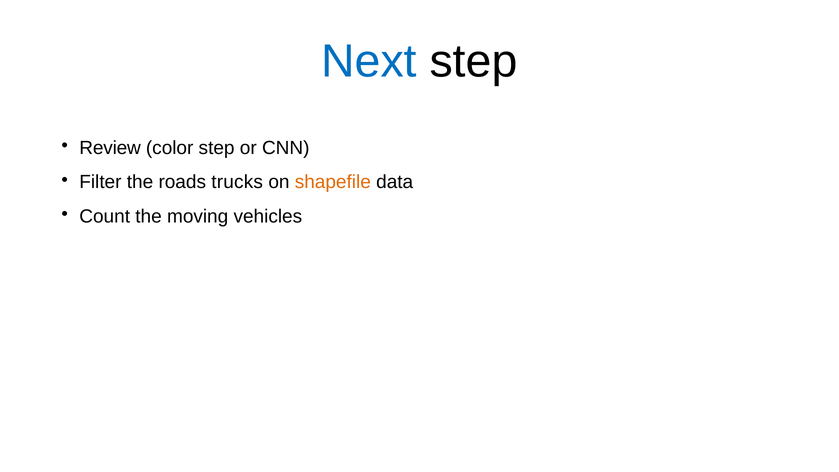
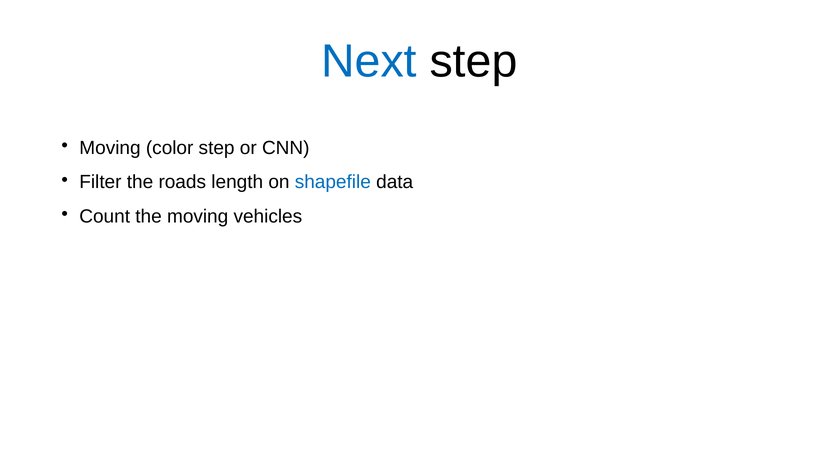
Review: Review -> Moving (110, 148)
trucks: trucks -> length (237, 182)
shapefile colour: orange -> blue (333, 182)
